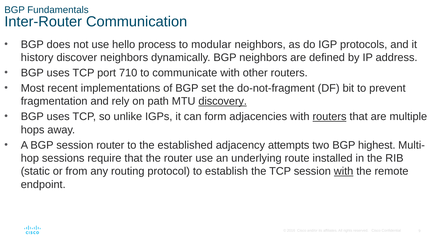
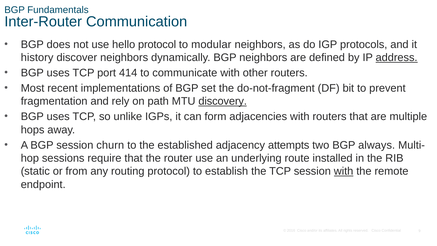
hello process: process -> protocol (157, 44)
address underline: none -> present (397, 58)
710: 710 -> 414 (128, 73)
routers underline: present -> none (330, 117)
session router: router -> churn (110, 145)
highest: highest -> always (377, 145)
